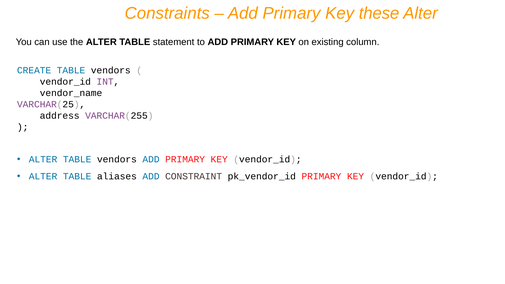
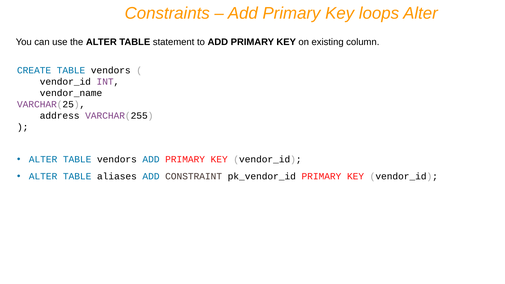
these: these -> loops (379, 13)
